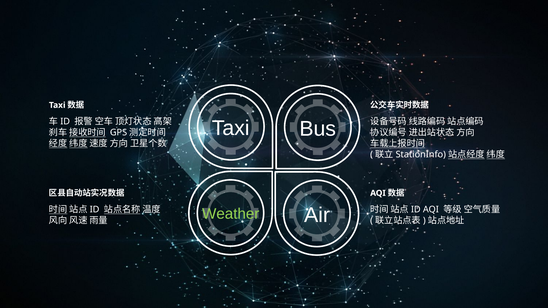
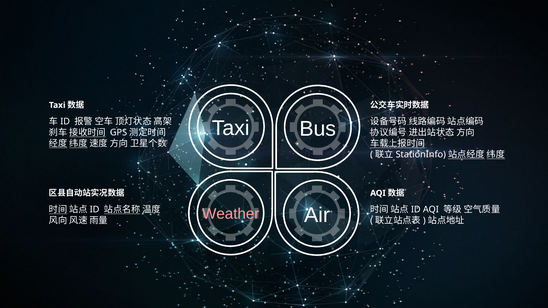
Weather colour: light green -> pink (231, 214)
